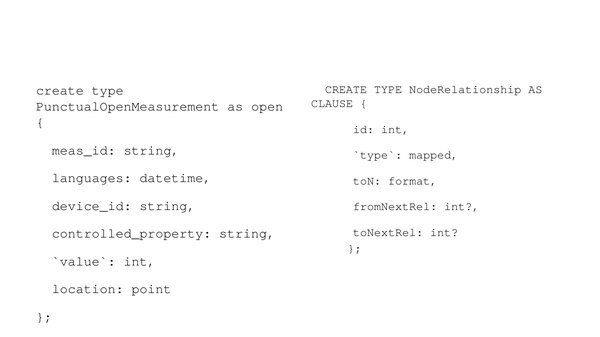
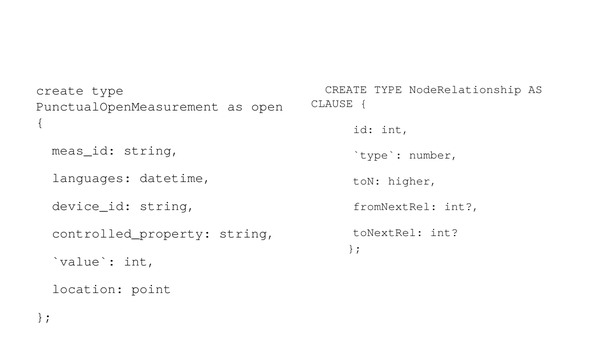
mapped: mapped -> number (434, 155)
format: format -> higher (413, 181)
